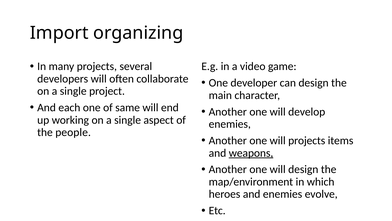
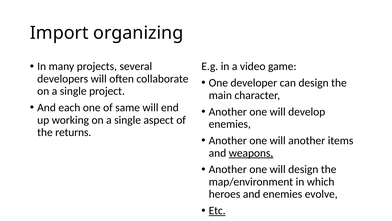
people: people -> returns (73, 132)
will projects: projects -> another (307, 140)
Etc underline: none -> present (217, 210)
